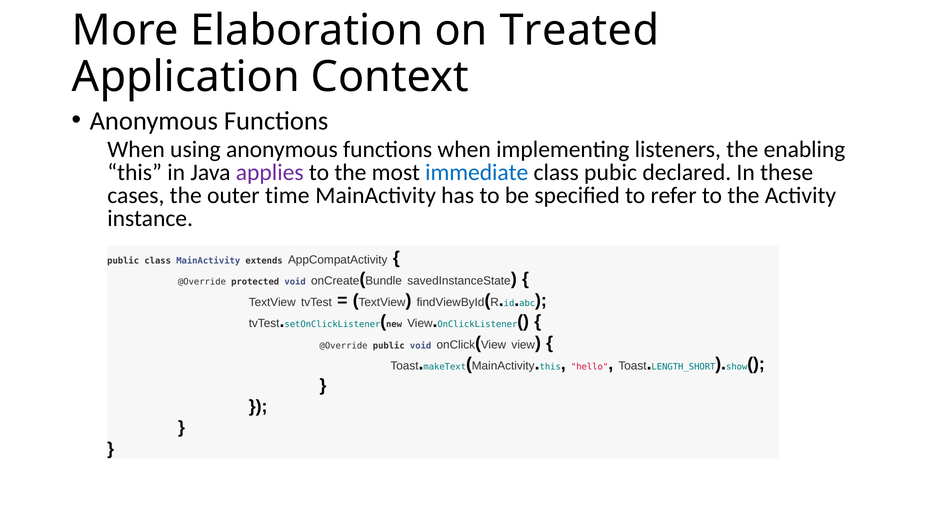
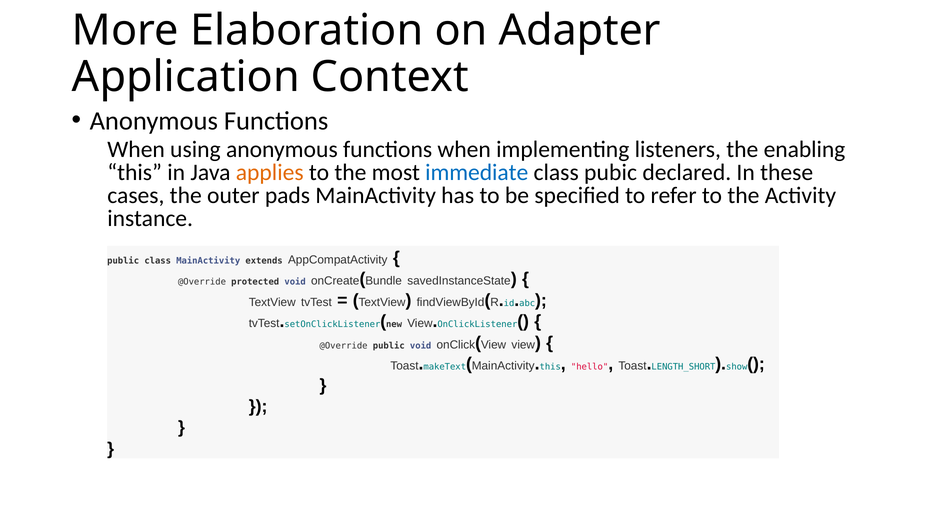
Treated: Treated -> Adapter (580, 30)
applies colour: purple -> orange (270, 173)
time: time -> pads (287, 196)
